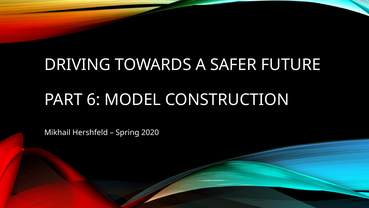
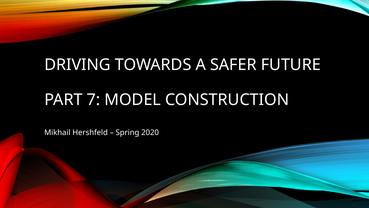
6: 6 -> 7 (94, 100)
